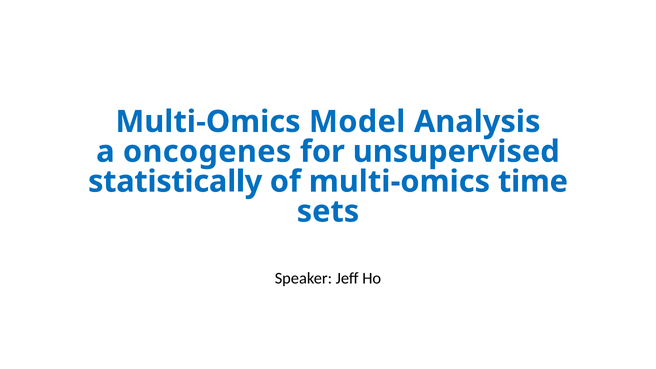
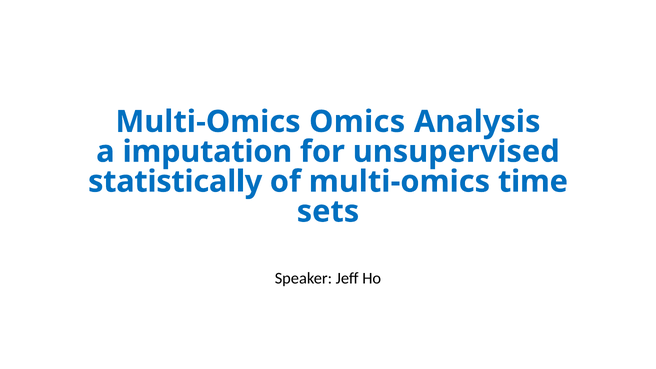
Model: Model -> Omics (357, 122)
oncogenes: oncogenes -> imputation (207, 152)
